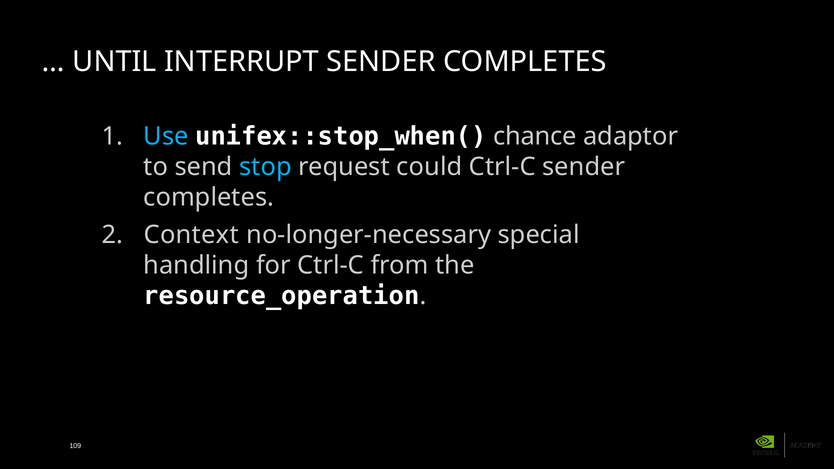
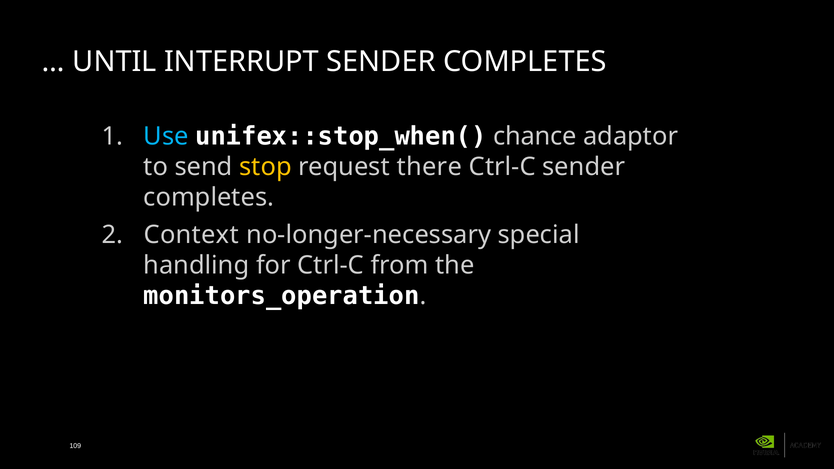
stop colour: light blue -> yellow (265, 167)
could: could -> there (429, 167)
resource_operation: resource_operation -> monitors_operation (281, 296)
